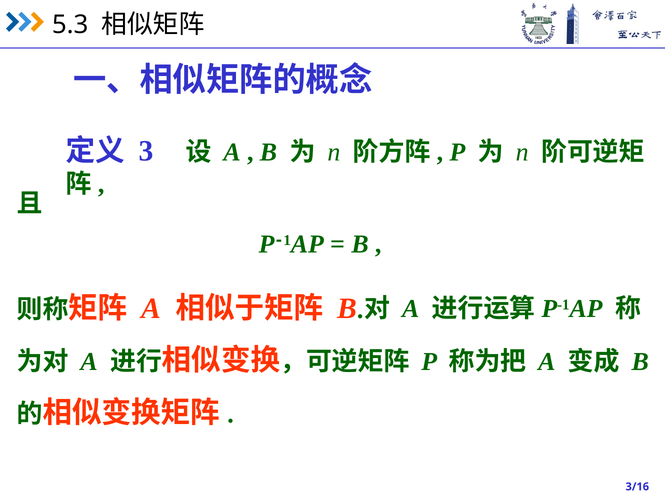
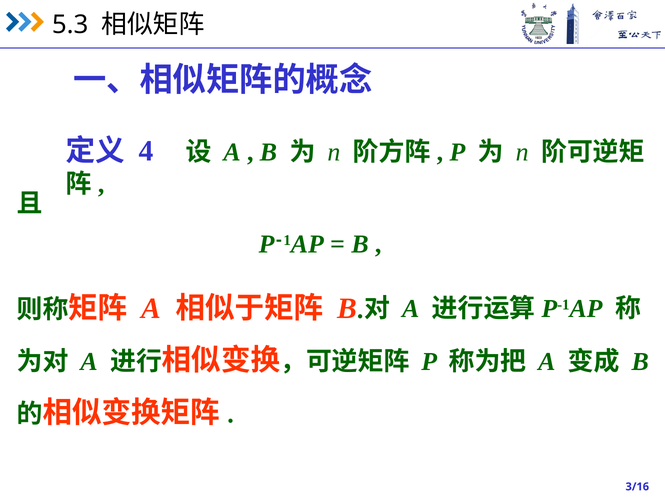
3: 3 -> 4 (146, 151)
